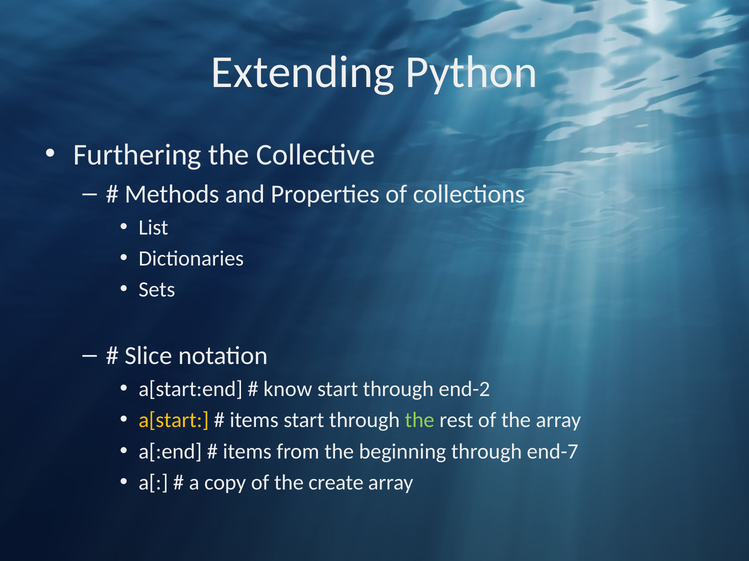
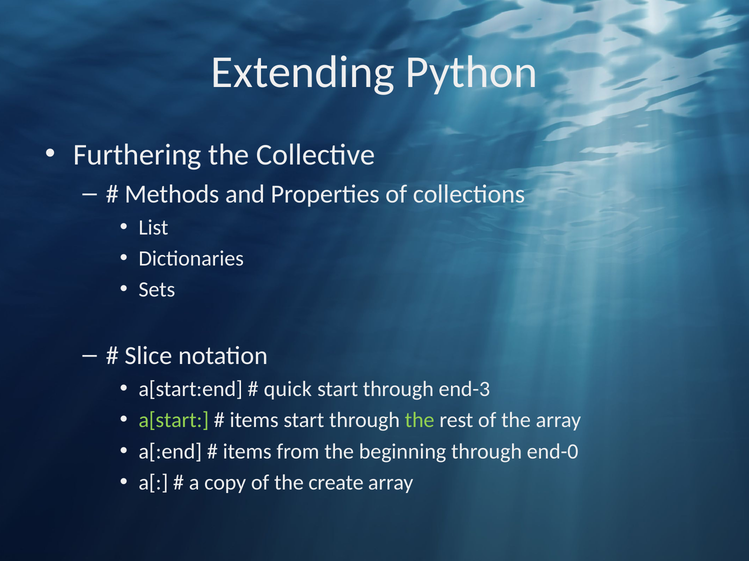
know: know -> quick (288, 390)
end-2: end-2 -> end-3 (464, 390)
a[start colour: yellow -> light green (174, 421)
end-7: end-7 -> end-0 (553, 452)
